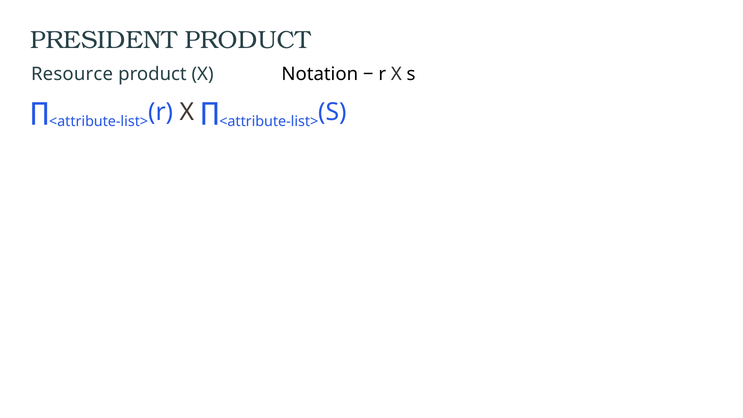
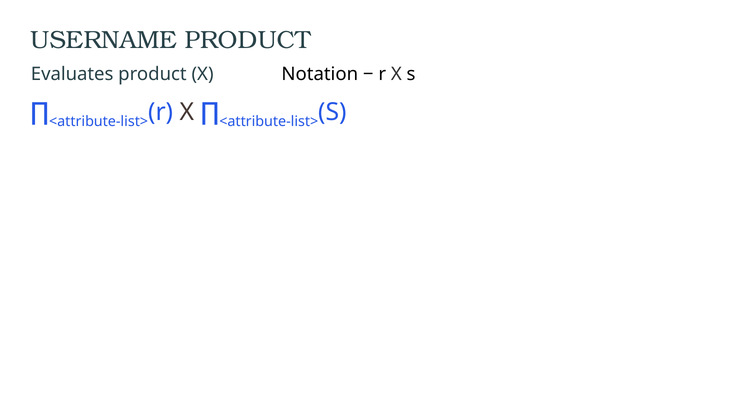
PRESIDENT: PRESIDENT -> USERNAME (104, 40)
Resource: Resource -> Evaluates (72, 74)
